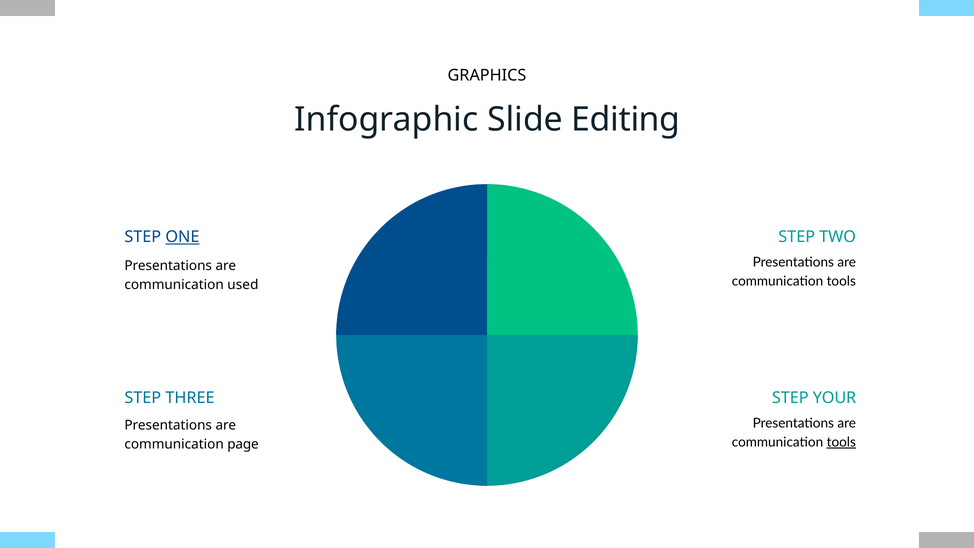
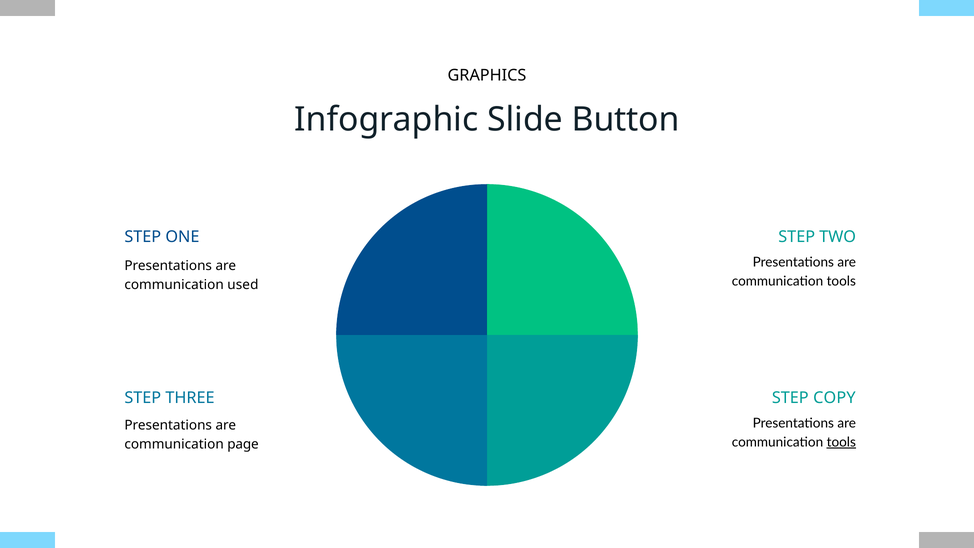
Editing: Editing -> Button (626, 119)
ONE underline: present -> none (182, 237)
YOUR: YOUR -> COPY (834, 398)
